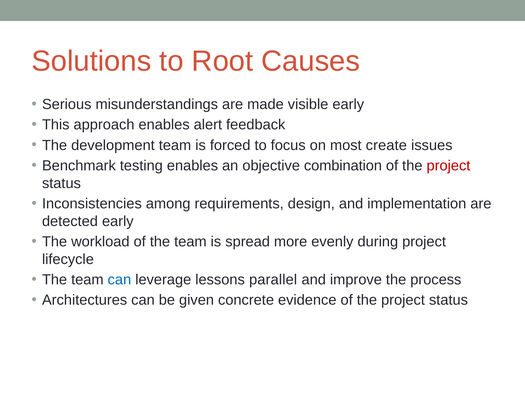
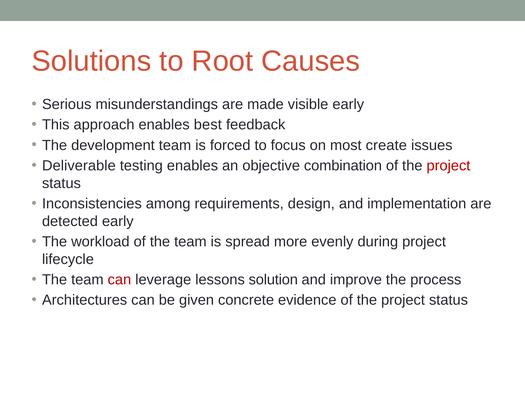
alert: alert -> best (208, 125)
Benchmark: Benchmark -> Deliverable (79, 166)
can colour: blue -> red (119, 280)
parallel: parallel -> solution (273, 280)
